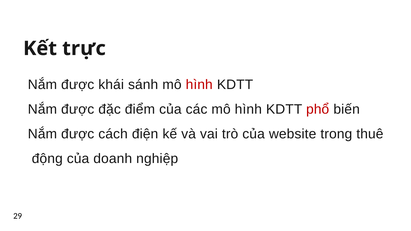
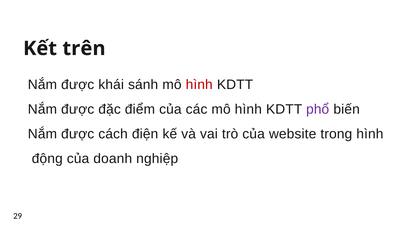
trực: trực -> trên (84, 48)
phổ colour: red -> purple (318, 109)
trong thuê: thuê -> hình (370, 134)
